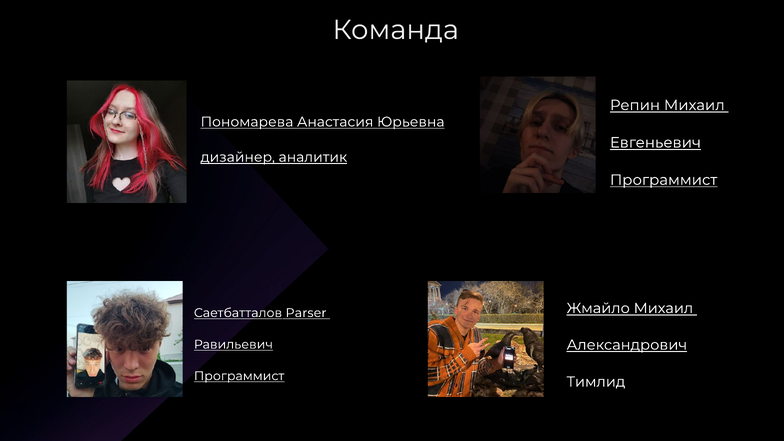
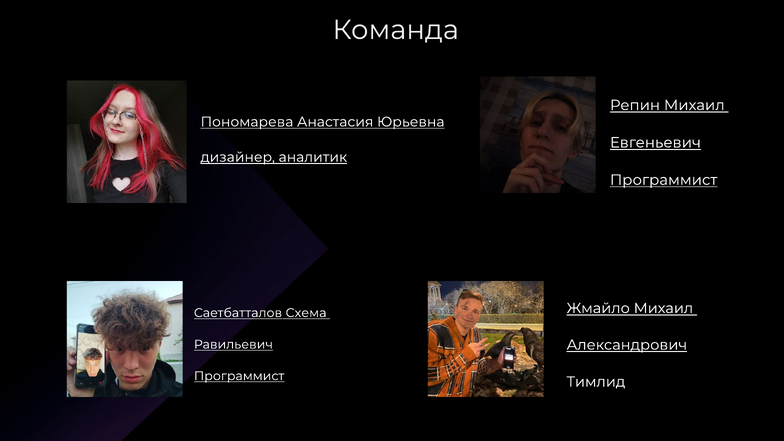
Parser: Parser -> Схема (306, 313)
